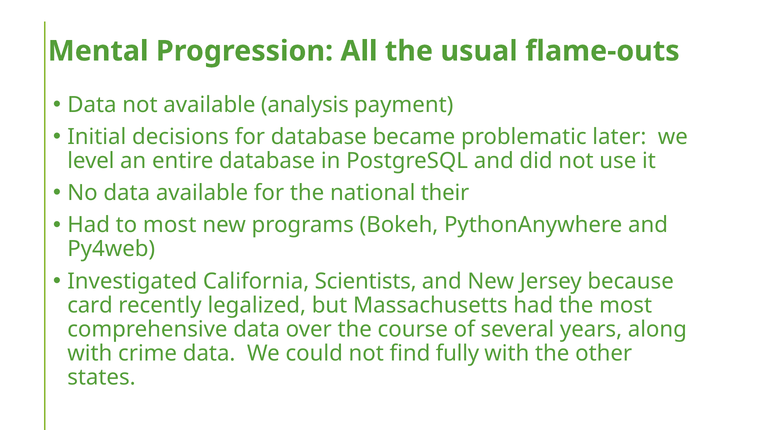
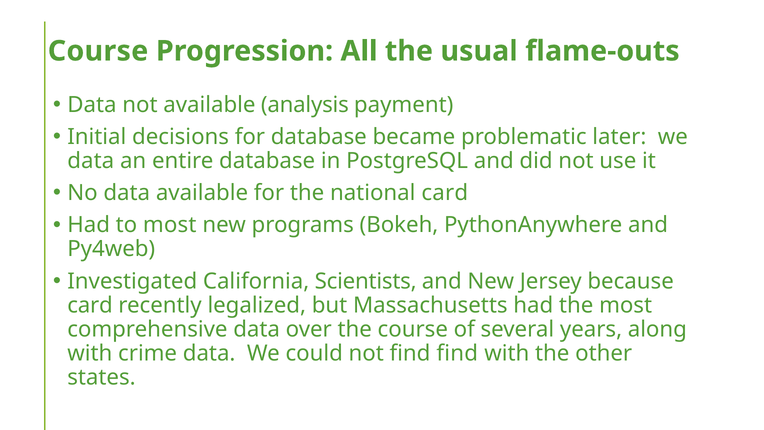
Mental: Mental -> Course (98, 51)
level: level -> data (91, 161)
national their: their -> card (445, 193)
find fully: fully -> find (457, 353)
